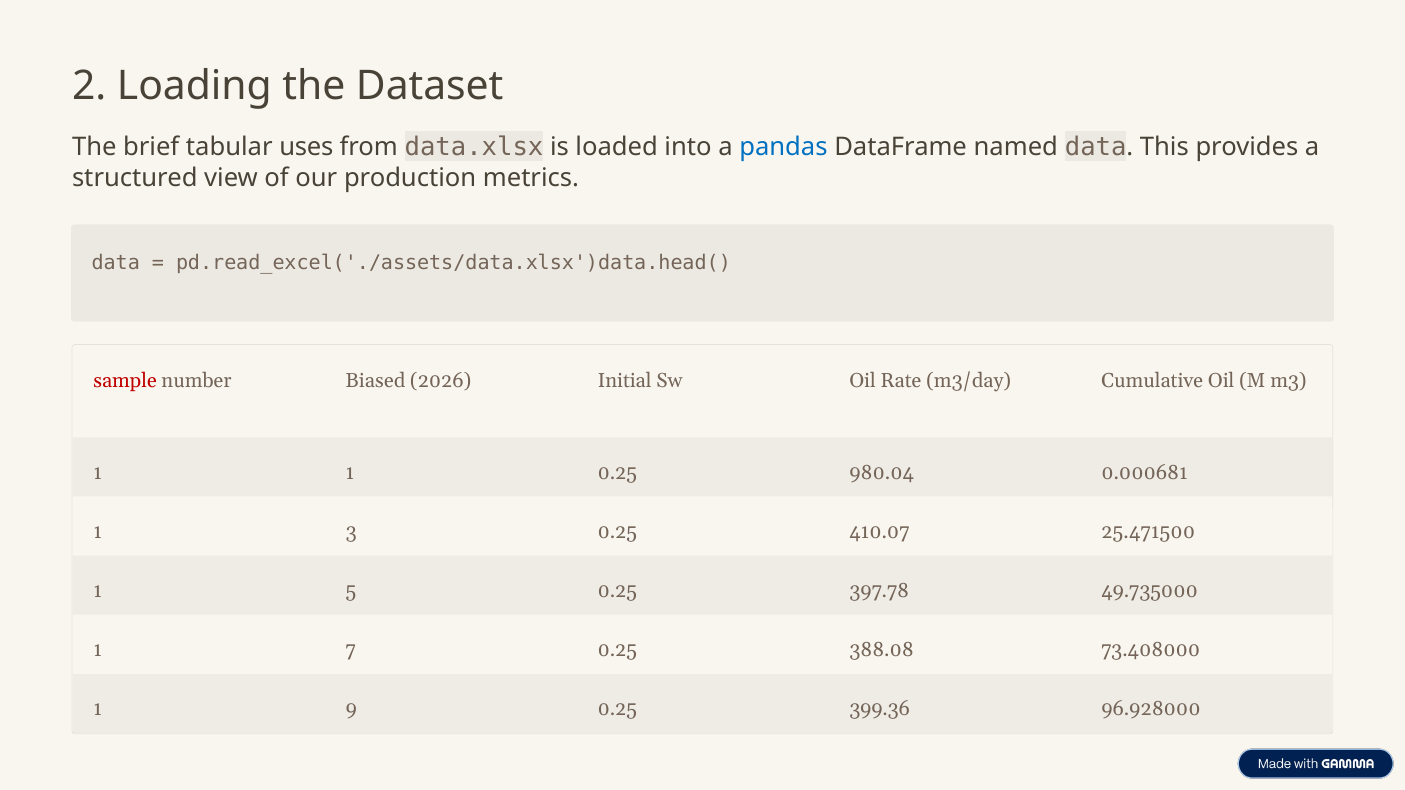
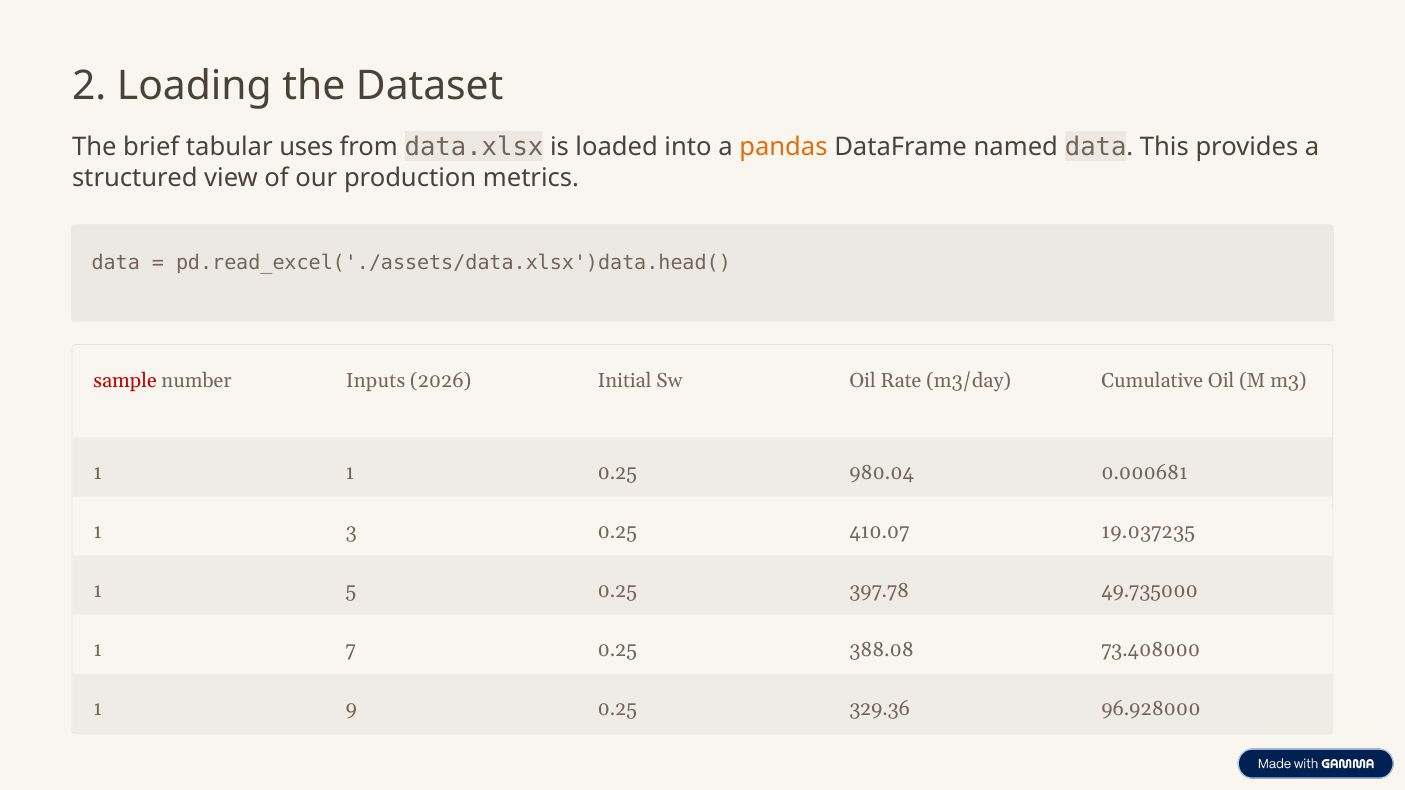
pandas colour: blue -> orange (783, 147)
Biased: Biased -> Inputs (376, 381)
25.471500: 25.471500 -> 19.037235 (1148, 532)
399.36: 399.36 -> 329.36 (880, 710)
